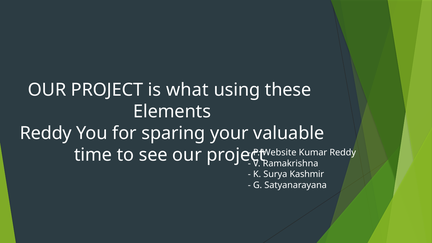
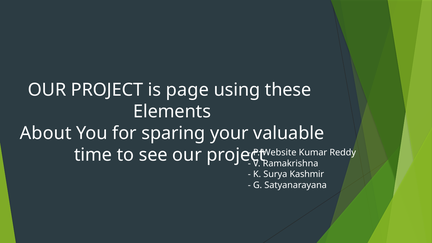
what: what -> page (187, 90)
Reddy: Reddy -> About (46, 133)
